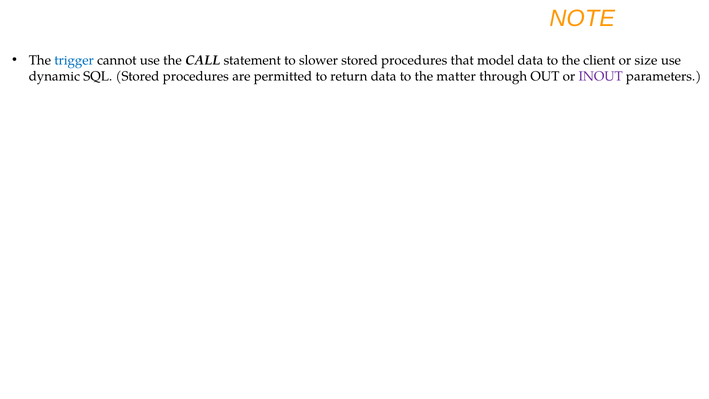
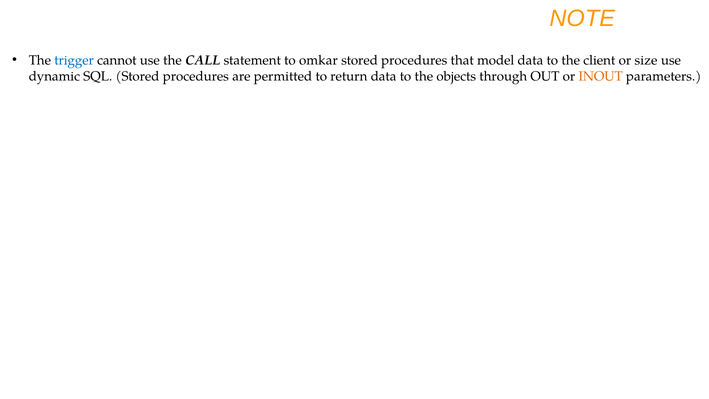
slower: slower -> omkar (318, 60)
matter: matter -> objects (456, 76)
INOUT colour: purple -> orange (601, 76)
